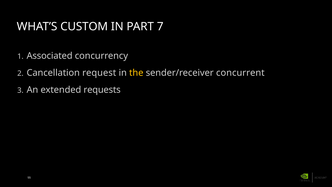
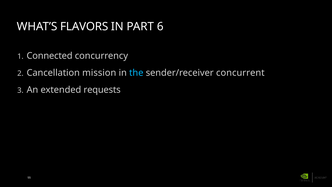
CUSTOM: CUSTOM -> FLAVORS (84, 27)
7: 7 -> 6 (160, 27)
Associated: Associated -> Connected (50, 56)
request: request -> mission (99, 73)
the colour: yellow -> light blue (136, 73)
